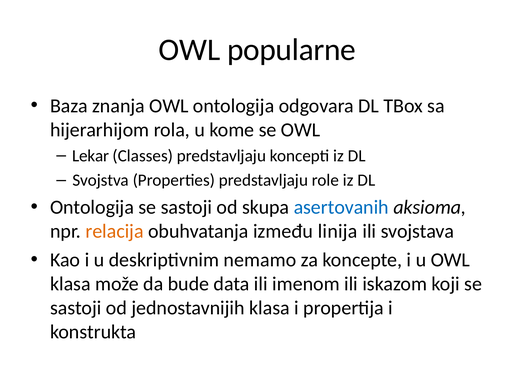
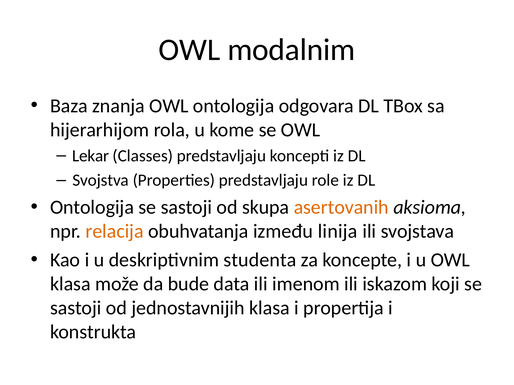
popularne: popularne -> modalnim (291, 50)
asertovanih colour: blue -> orange (341, 208)
nemamo: nemamo -> studenta (260, 260)
